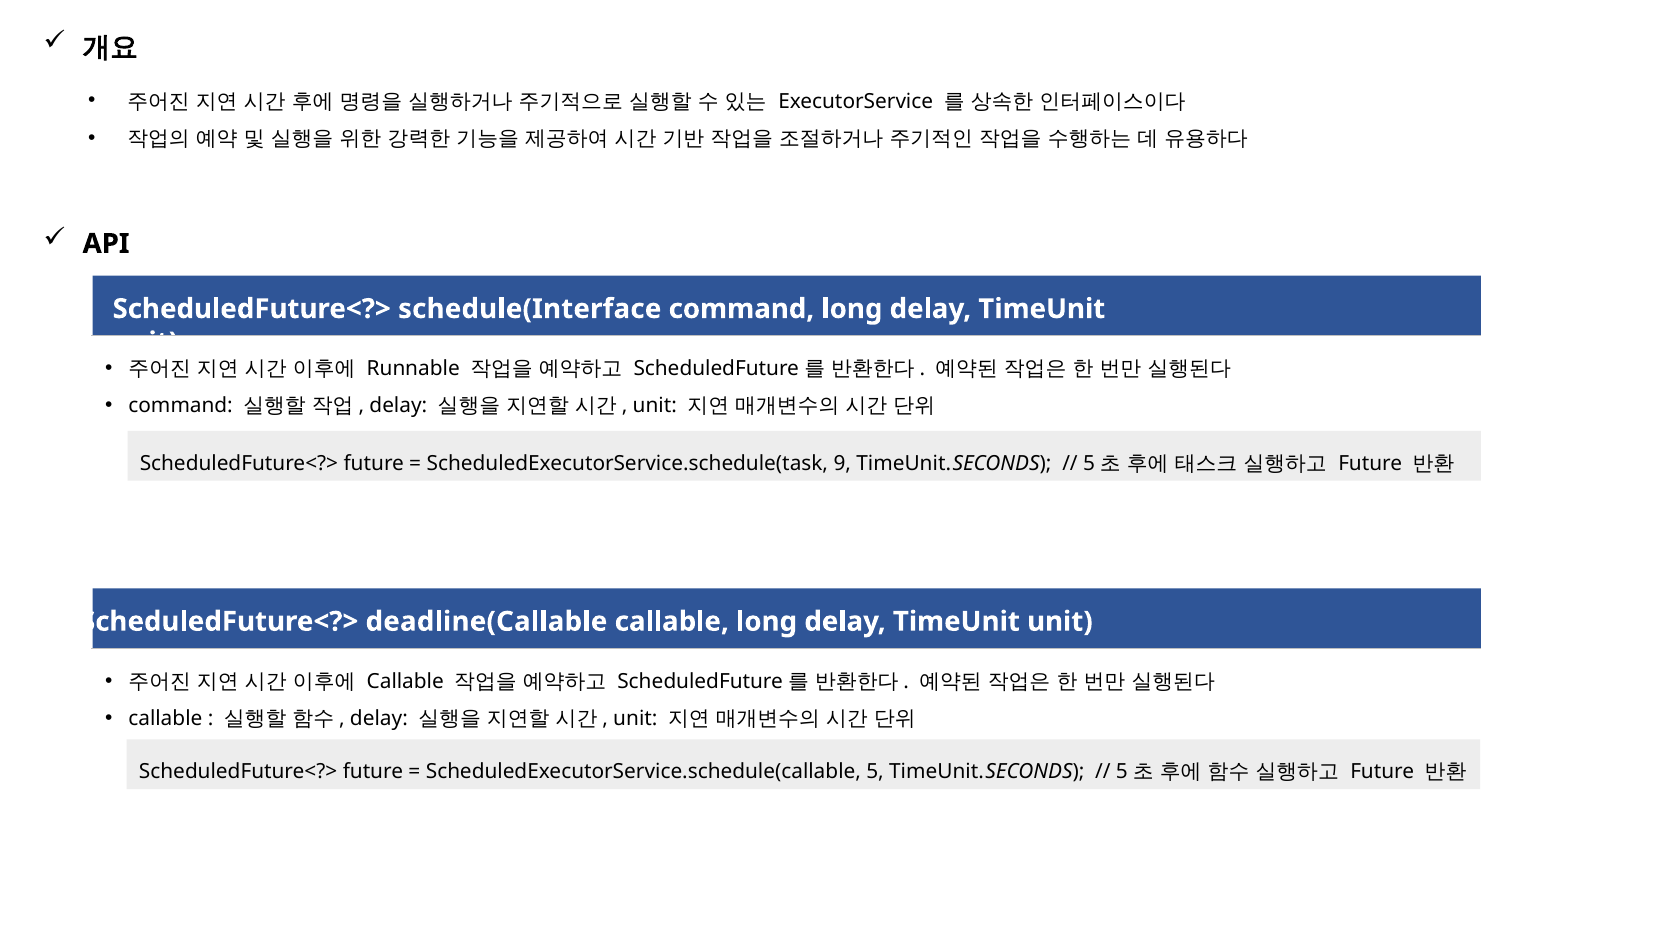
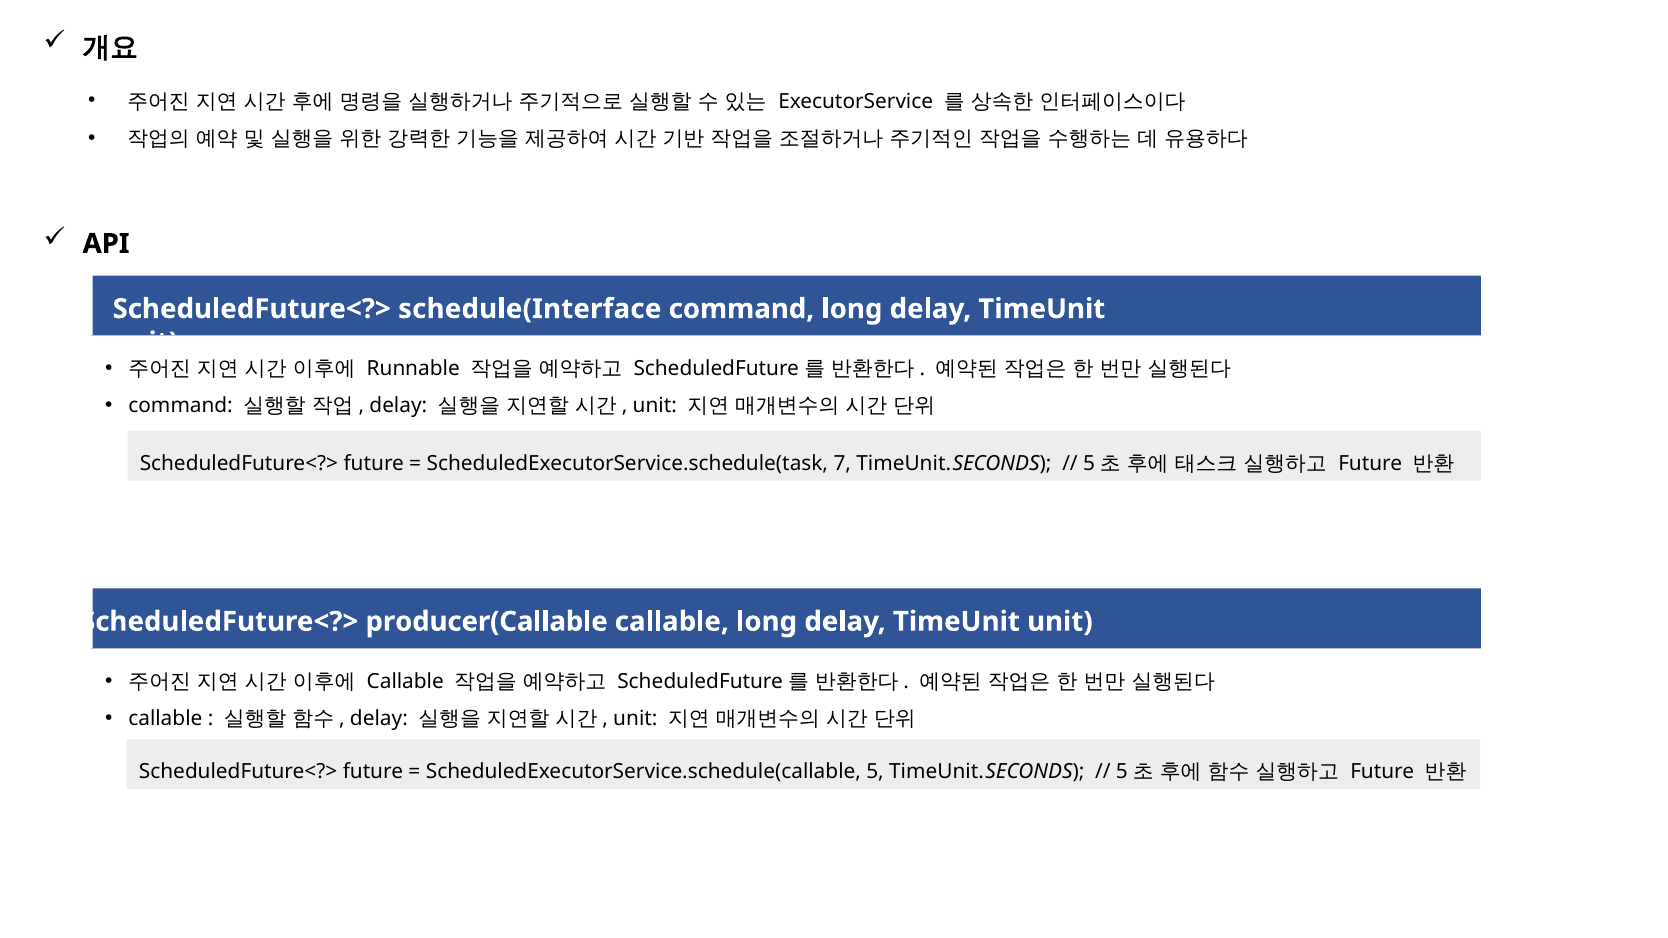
9: 9 -> 7 (842, 464)
deadline(Callable: deadline(Callable -> producer(Callable (487, 622)
